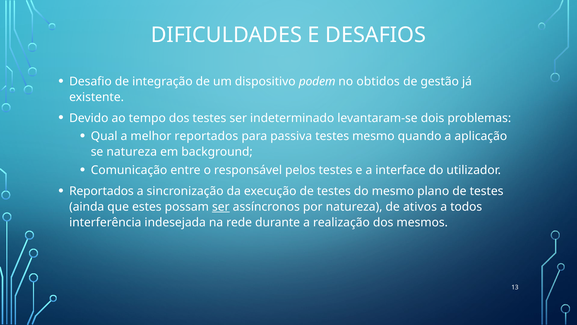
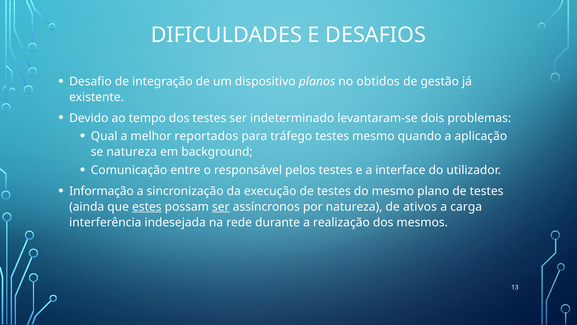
podem: podem -> planos (317, 81)
passiva: passiva -> tráfego (291, 136)
Reportados: Reportados -> Informação (101, 191)
estes underline: none -> present (147, 207)
todos: todos -> carga (466, 207)
